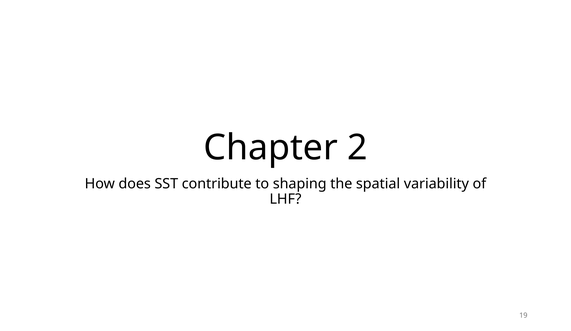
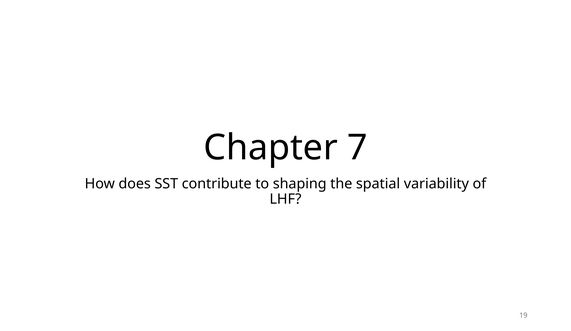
2: 2 -> 7 (357, 147)
